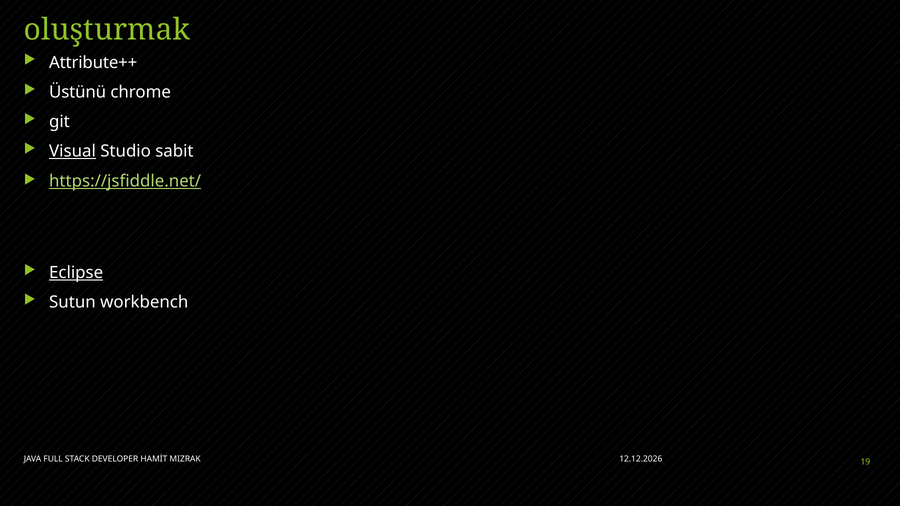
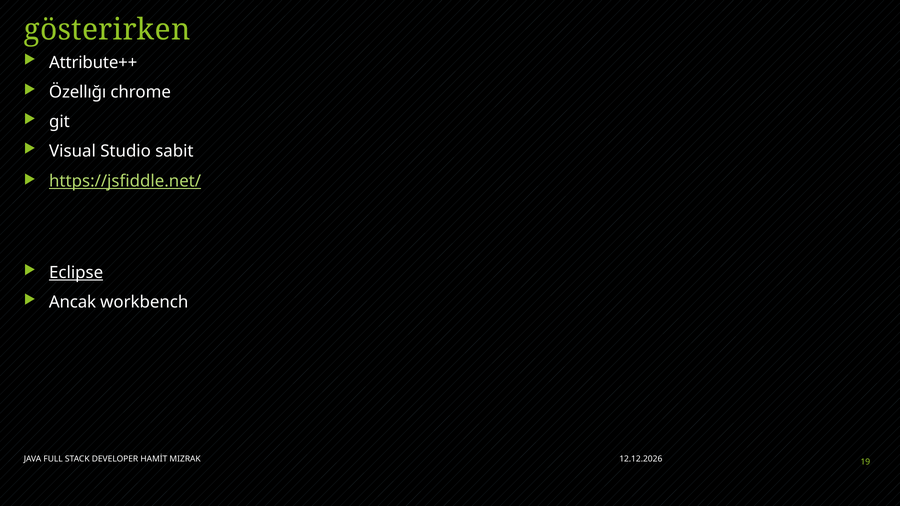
oluşturmak: oluşturmak -> gösterirken (107, 30)
Üstünü: Üstünü -> Özellığı (78, 92)
Visual underline: present -> none (72, 151)
Sutun: Sutun -> Ancak (73, 302)
